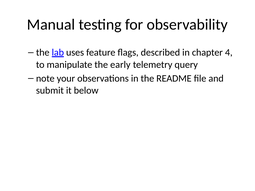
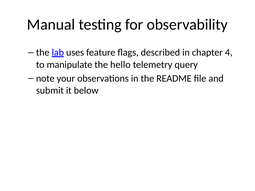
early: early -> hello (120, 65)
